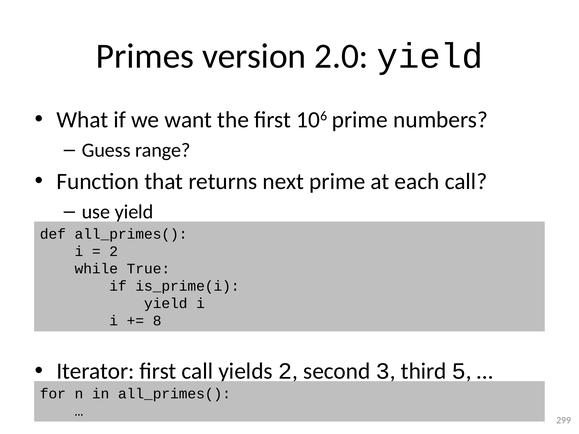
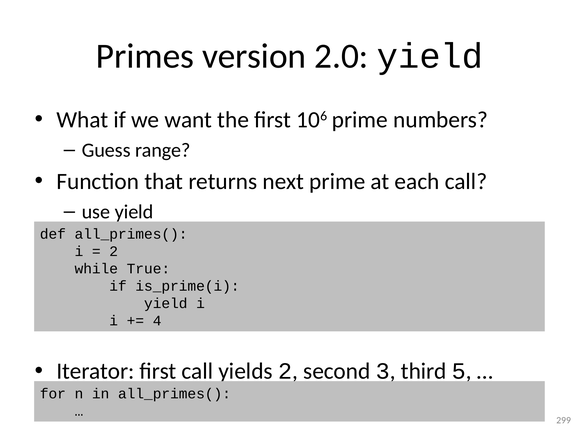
8: 8 -> 4 (157, 321)
